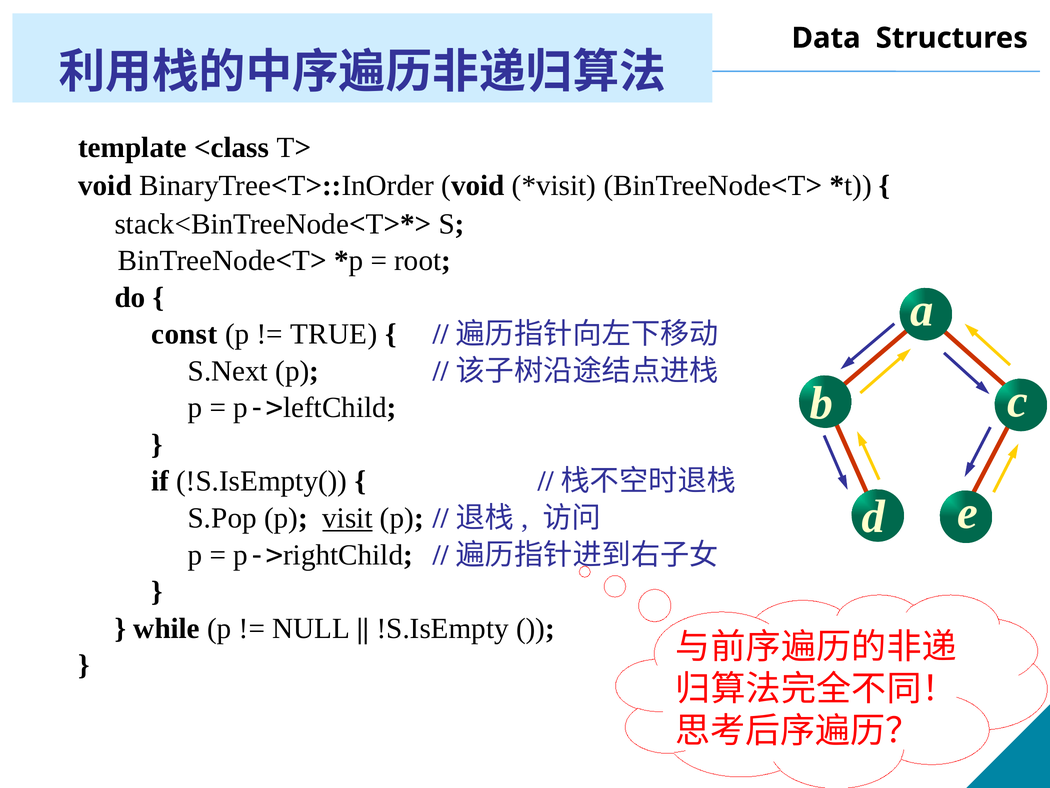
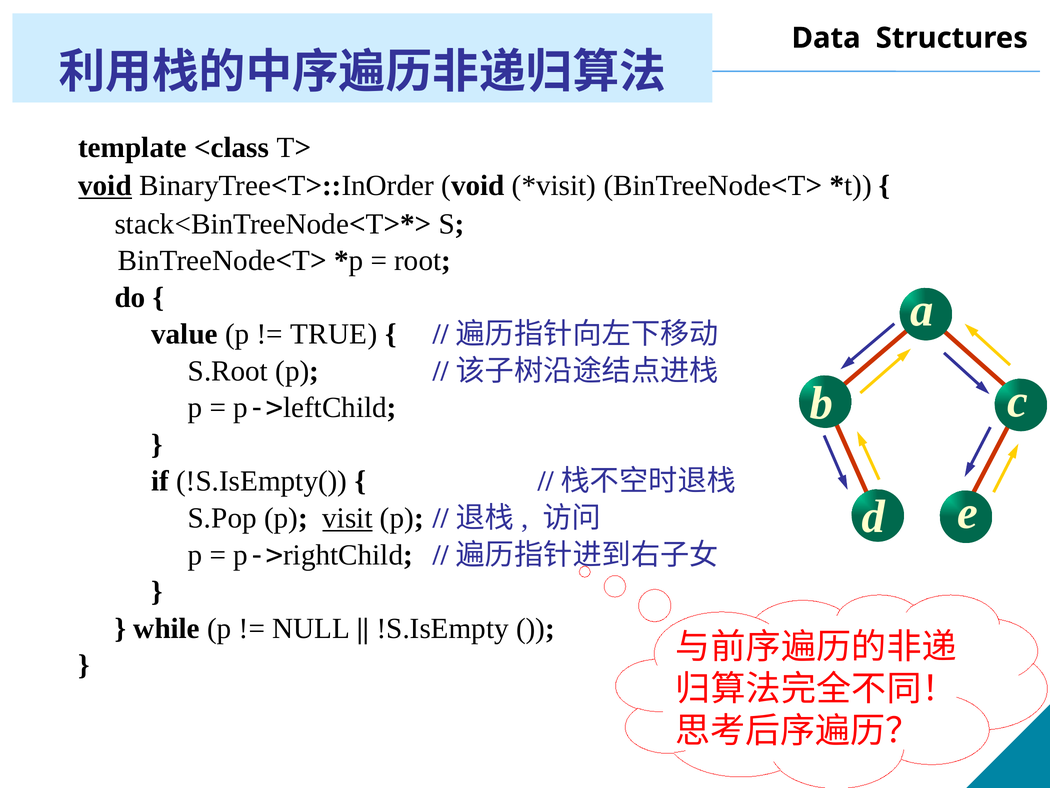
void underline: none -> present (105, 186)
const: const -> value (184, 334)
S.Next: S.Next -> S.Root (228, 371)
